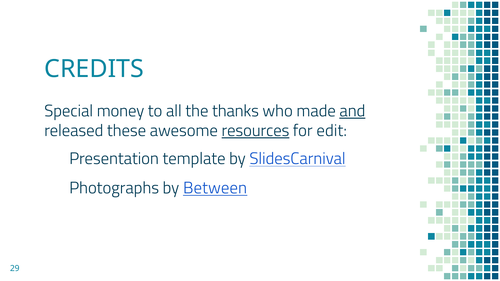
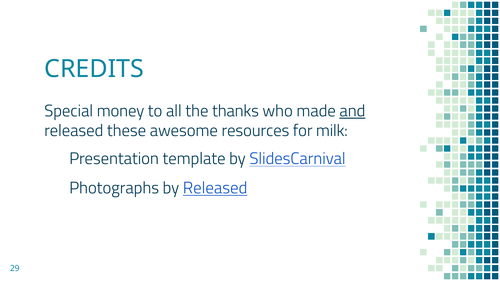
resources underline: present -> none (255, 131)
edit: edit -> milk (332, 131)
by Between: Between -> Released (215, 188)
